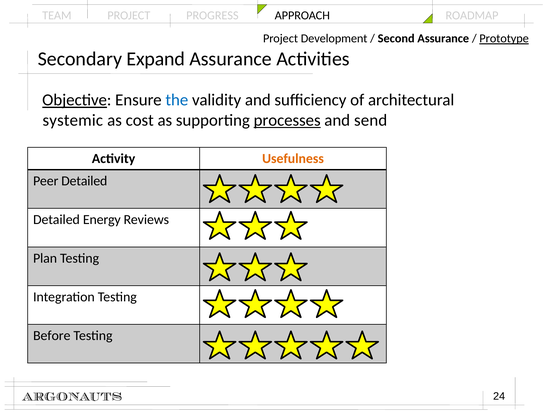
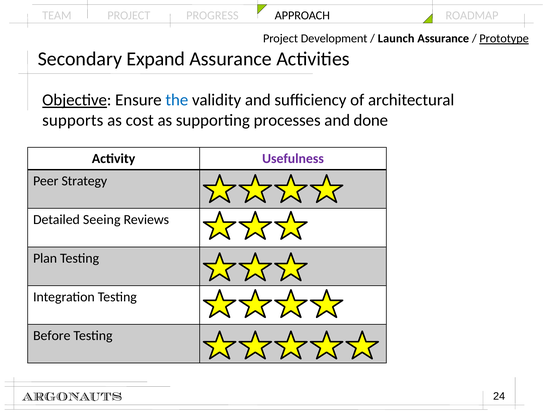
Second: Second -> Launch (396, 39)
systemic: systemic -> supports (73, 120)
processes underline: present -> none (287, 120)
send: send -> done (371, 120)
Usefulness colour: orange -> purple (293, 159)
Peer Detailed: Detailed -> Strategy (84, 181)
Energy: Energy -> Seeing (102, 220)
